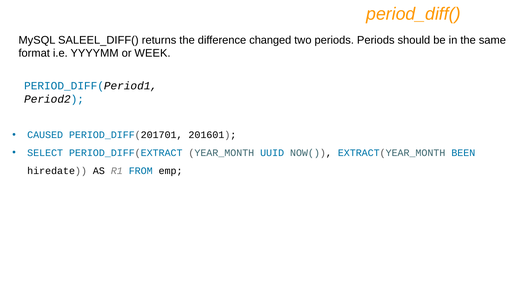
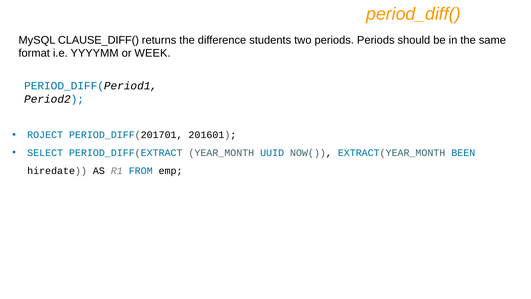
SALEEL_DIFF(: SALEEL_DIFF( -> CLAUSE_DIFF( (98, 40)
changed: changed -> students (270, 40)
CAUSED: CAUSED -> ROJECT (45, 135)
